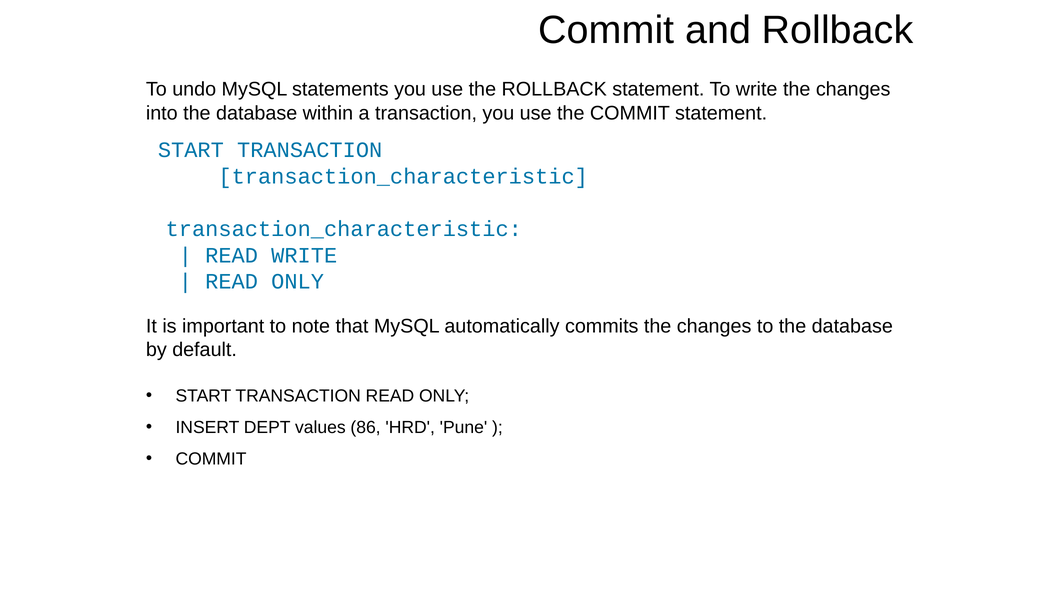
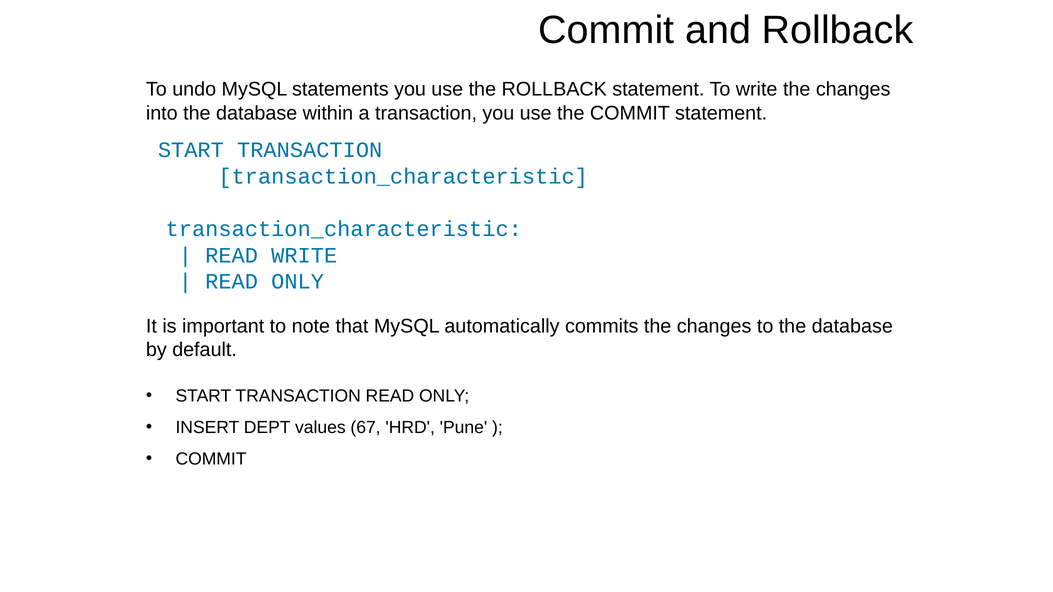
86: 86 -> 67 (366, 428)
